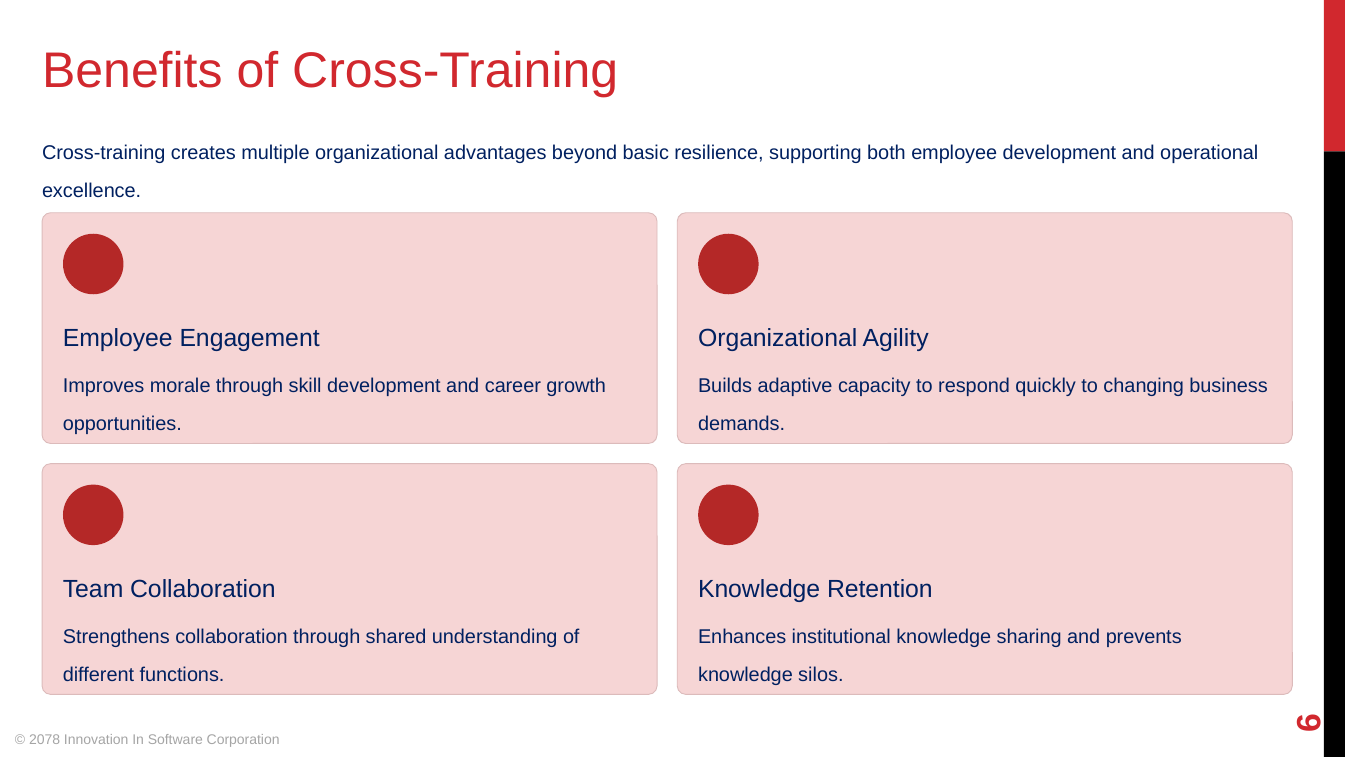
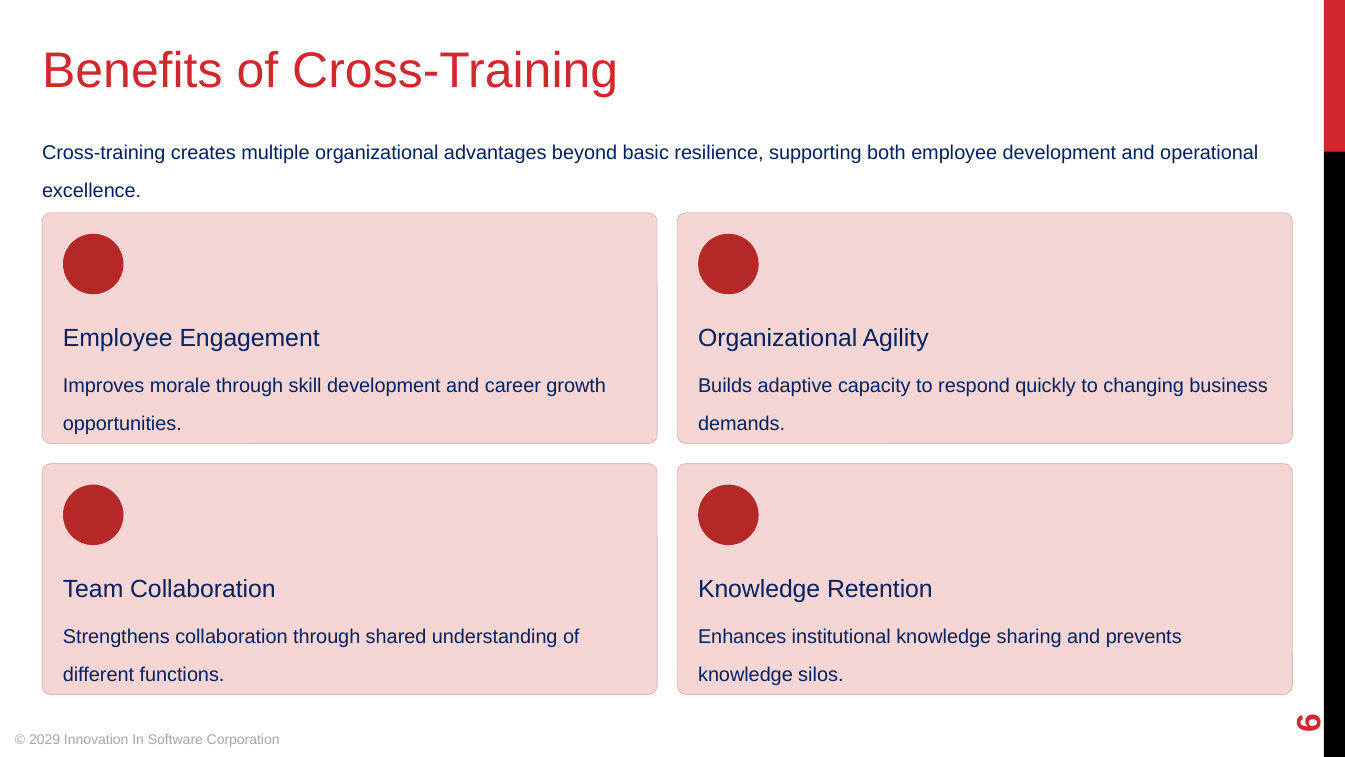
2078: 2078 -> 2029 (45, 740)
